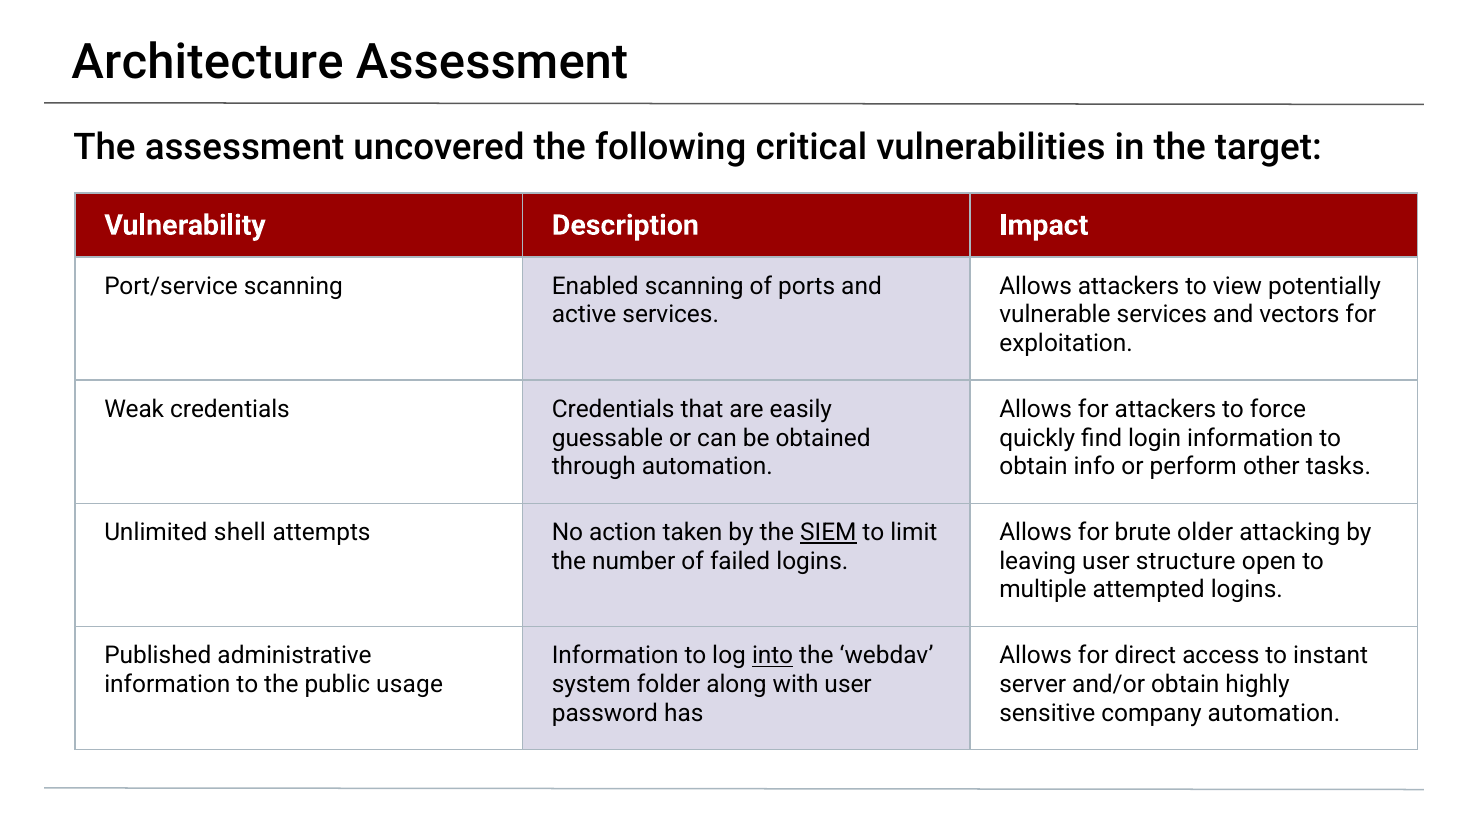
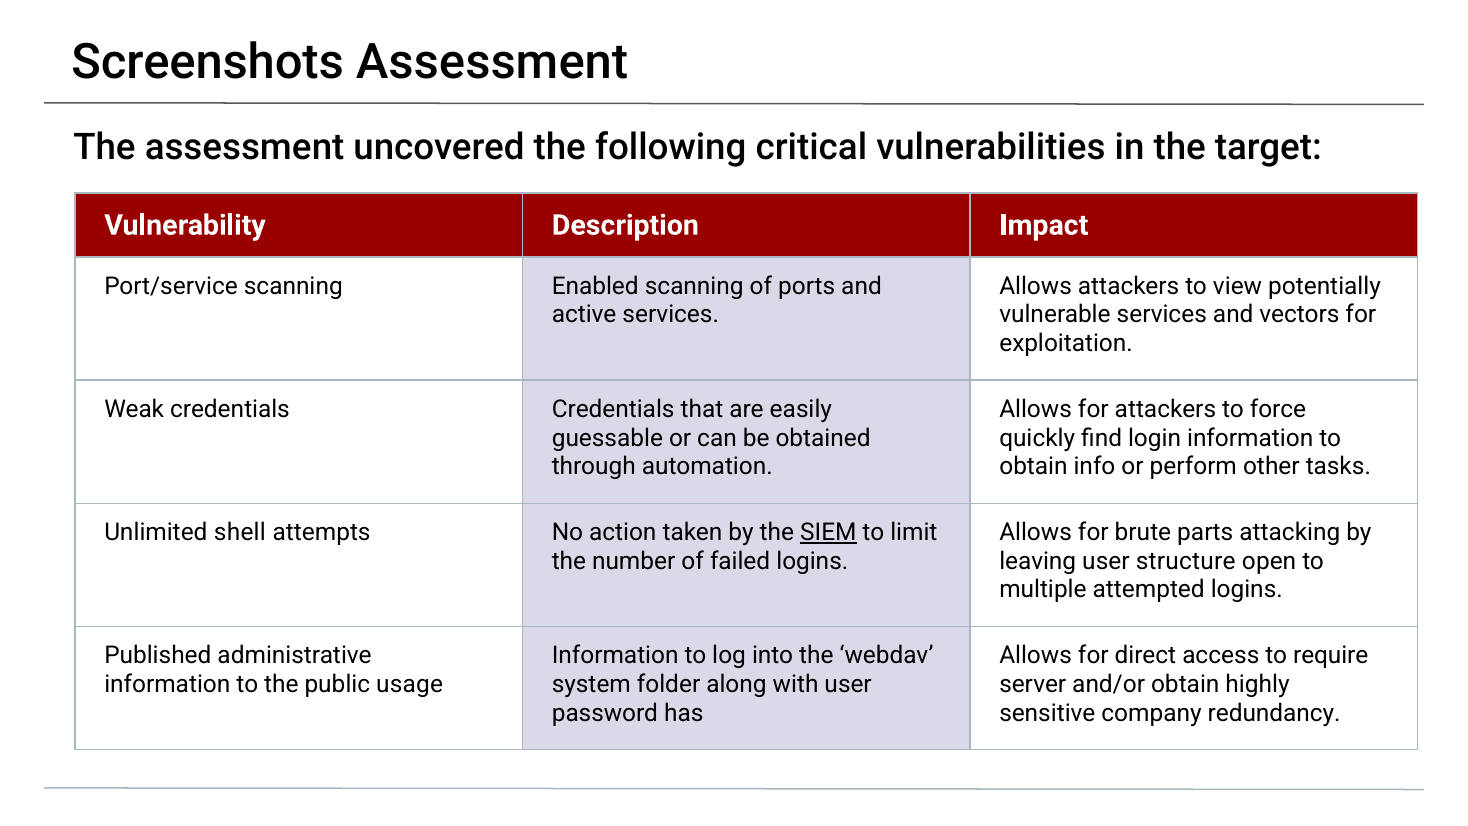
Architecture: Architecture -> Screenshots (208, 62)
older: older -> parts (1205, 532)
into underline: present -> none (773, 656)
instant: instant -> require (1331, 656)
company automation: automation -> redundancy (1274, 713)
